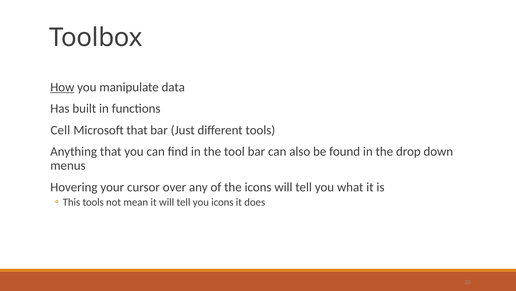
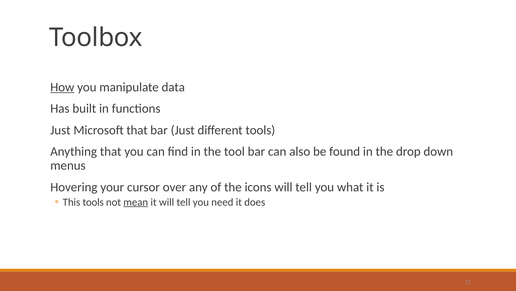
Cell: Cell -> Just (60, 130)
mean underline: none -> present (136, 202)
you icons: icons -> need (222, 202)
